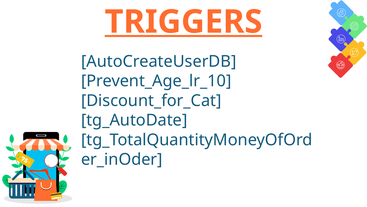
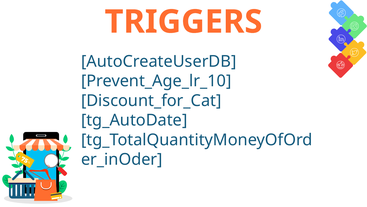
TRIGGERS underline: present -> none (184, 22)
